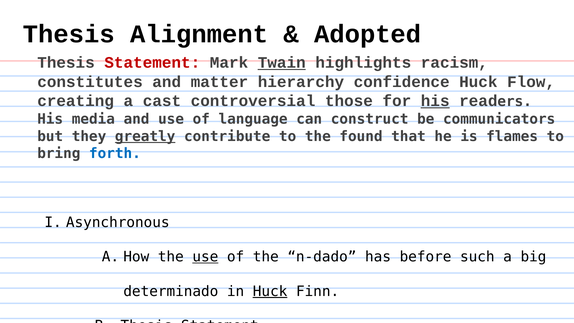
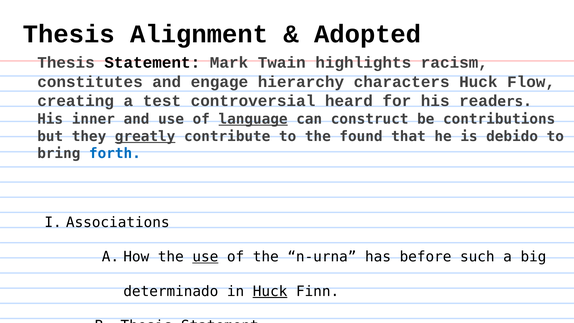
Statement colour: red -> black (152, 63)
Twain underline: present -> none (282, 63)
matter: matter -> engage (219, 82)
confidence: confidence -> characters (402, 82)
cast: cast -> test (162, 101)
those: those -> heard (349, 101)
his underline: present -> none (435, 101)
media: media -> inner (93, 119)
language underline: none -> present (253, 119)
communicators: communicators -> contributions (499, 119)
flames: flames -> debido (512, 136)
Asynchronous: Asynchronous -> Associations (118, 222)
n-dado: n-dado -> n-urna (322, 257)
